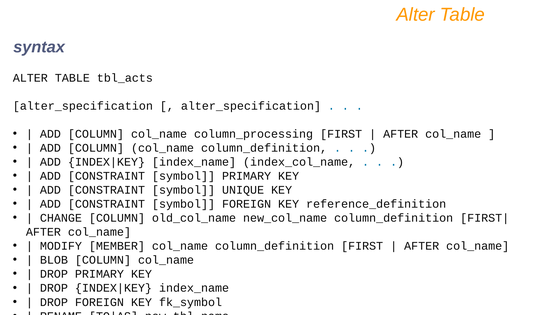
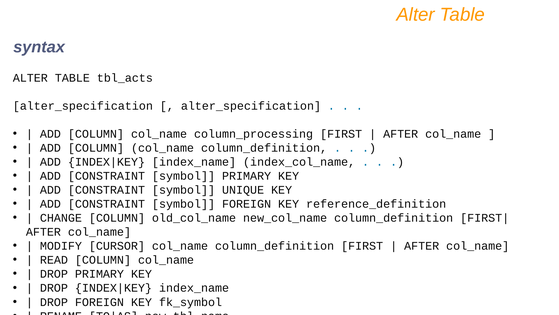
MEMBER: MEMBER -> CURSOR (117, 246)
BLOB: BLOB -> READ (54, 260)
